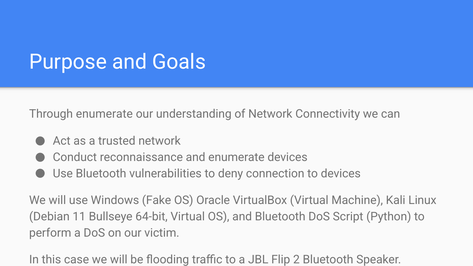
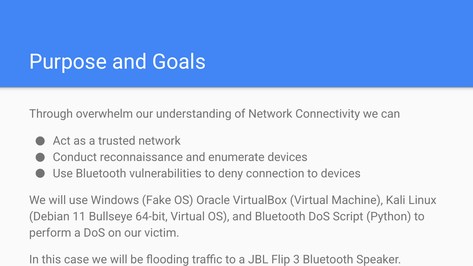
Through enumerate: enumerate -> overwhelm (104, 114)
2: 2 -> 3 (296, 260)
